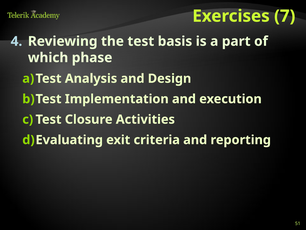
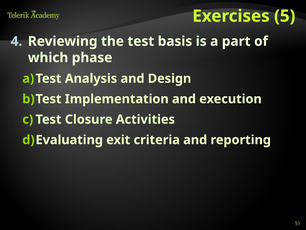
7: 7 -> 5 (285, 16)
